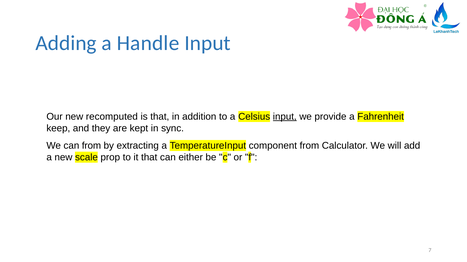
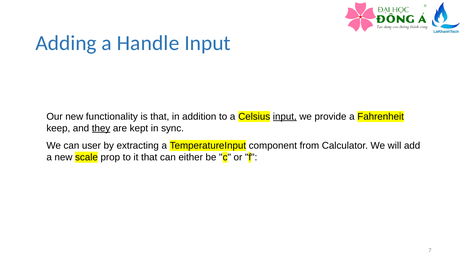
recomputed: recomputed -> functionality (112, 117)
they underline: none -> present (101, 129)
can from: from -> user (91, 146)
